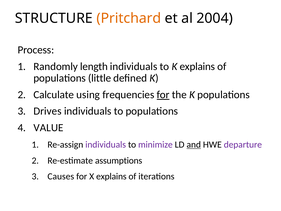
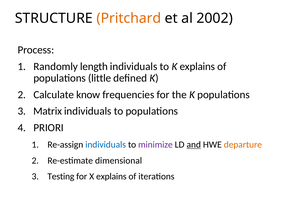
2004: 2004 -> 2002 (215, 18)
using: using -> know (88, 95)
for underline: present -> none (163, 95)
Drives: Drives -> Matrix (48, 111)
VALUE: VALUE -> PRIORI (49, 127)
individuals colour: purple -> blue (106, 144)
departure colour: purple -> orange (243, 144)
assumptions: assumptions -> dimensional (119, 160)
Causes: Causes -> Testing (61, 176)
